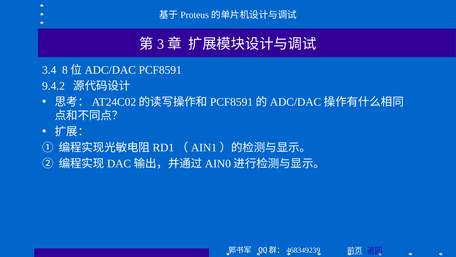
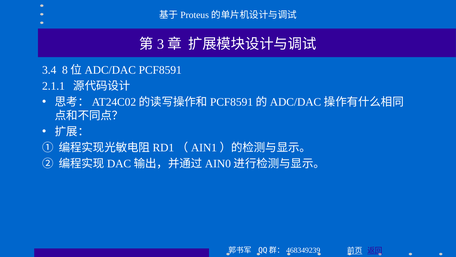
9.4.2: 9.4.2 -> 2.1.1 (53, 86)
